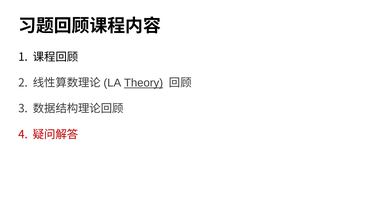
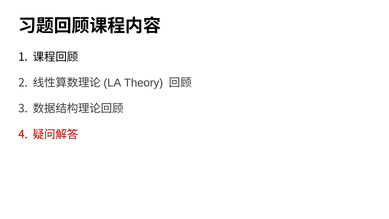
Theory underline: present -> none (144, 83)
